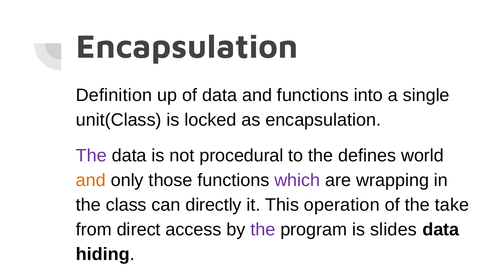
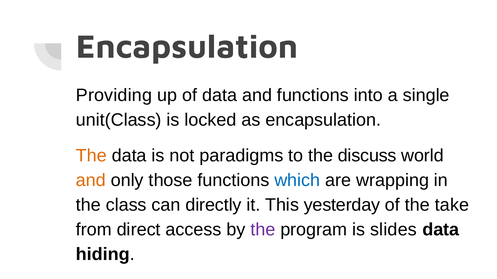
Definition: Definition -> Providing (114, 95)
The colour: purple -> orange (91, 156)
procedural: procedural -> paradigms (241, 156)
defines: defines -> discuss (367, 156)
which colour: purple -> blue (297, 181)
operation: operation -> yesterday (342, 205)
